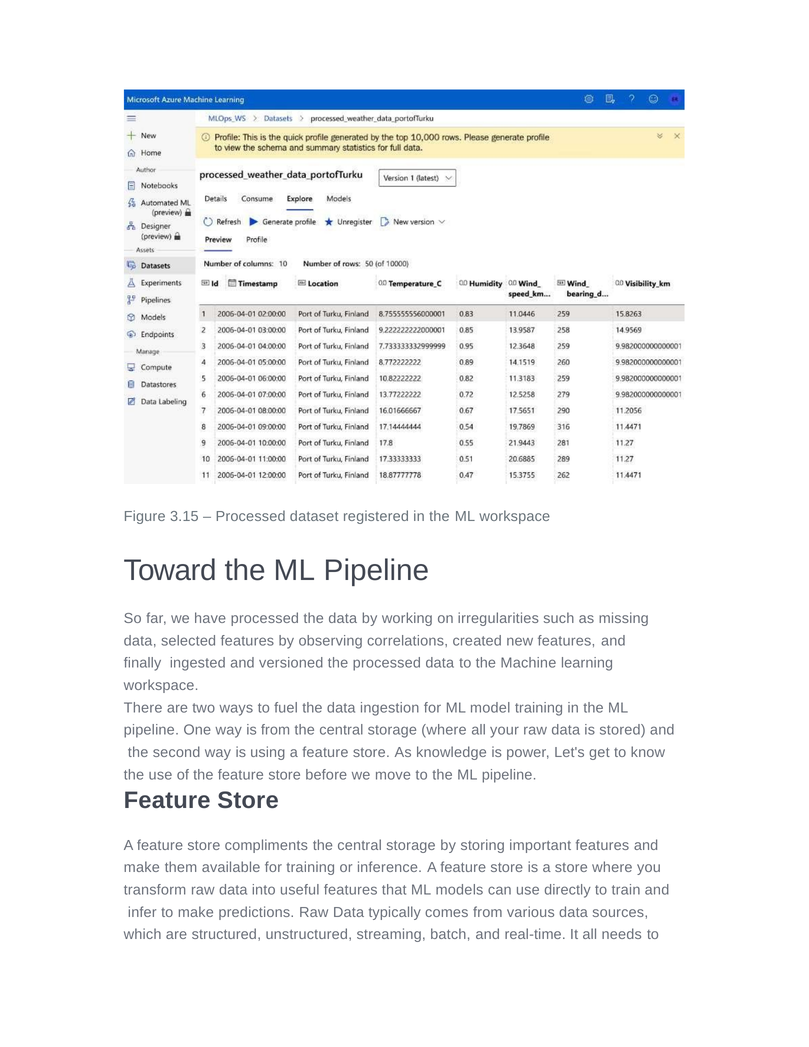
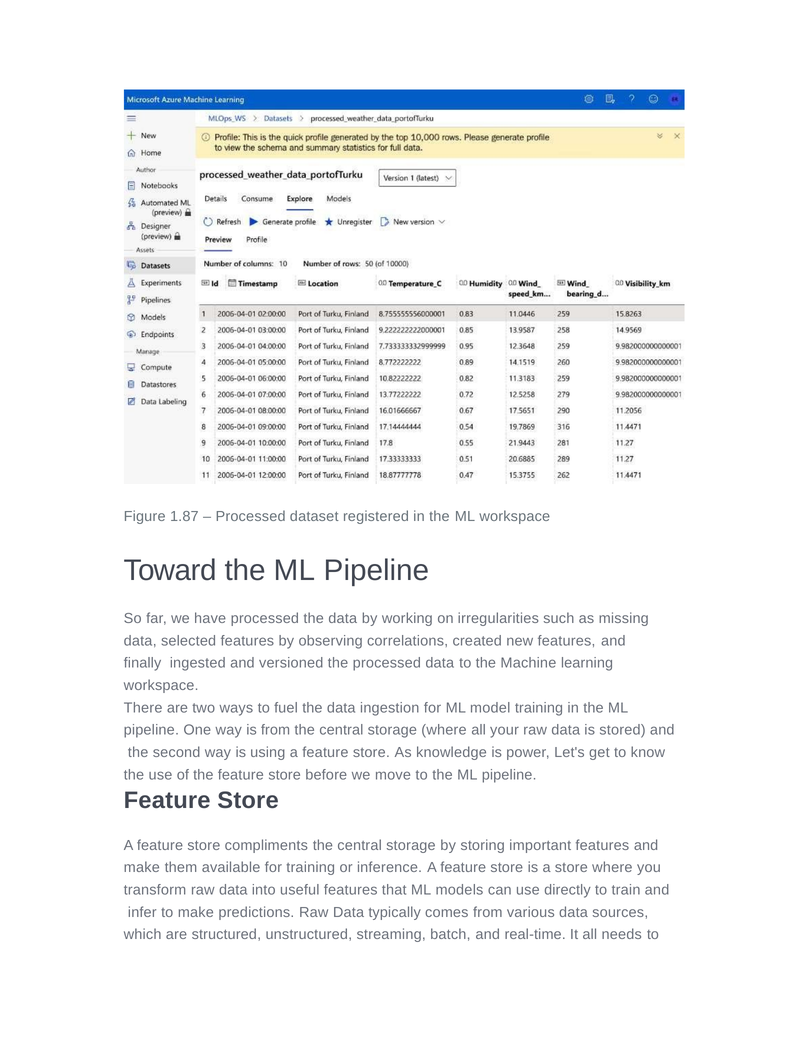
3.15: 3.15 -> 1.87 (184, 517)
